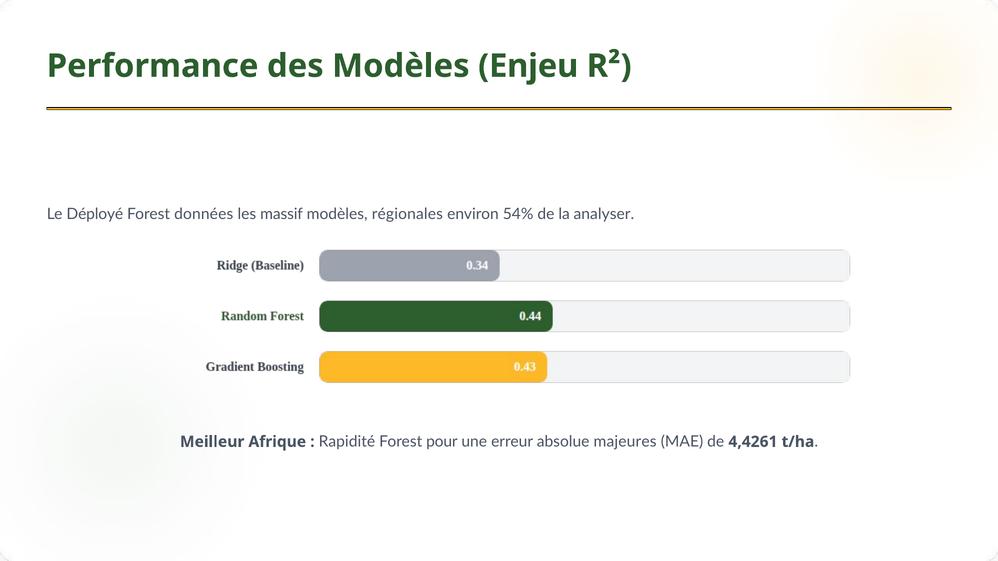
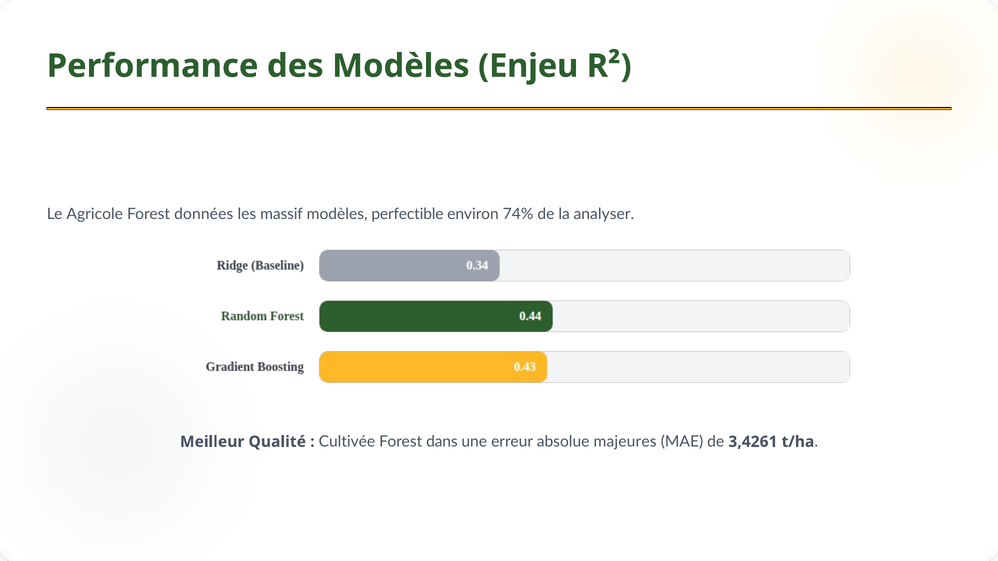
Déployé: Déployé -> Agricole (95, 214)
régionales: régionales -> perfectible (407, 214)
54%: 54% -> 74% (518, 214)
Afrique: Afrique -> Qualité (277, 442)
Rapidité: Rapidité -> Cultivée (347, 442)
pour: pour -> dans (442, 442)
4,4261: 4,4261 -> 3,4261 (753, 442)
